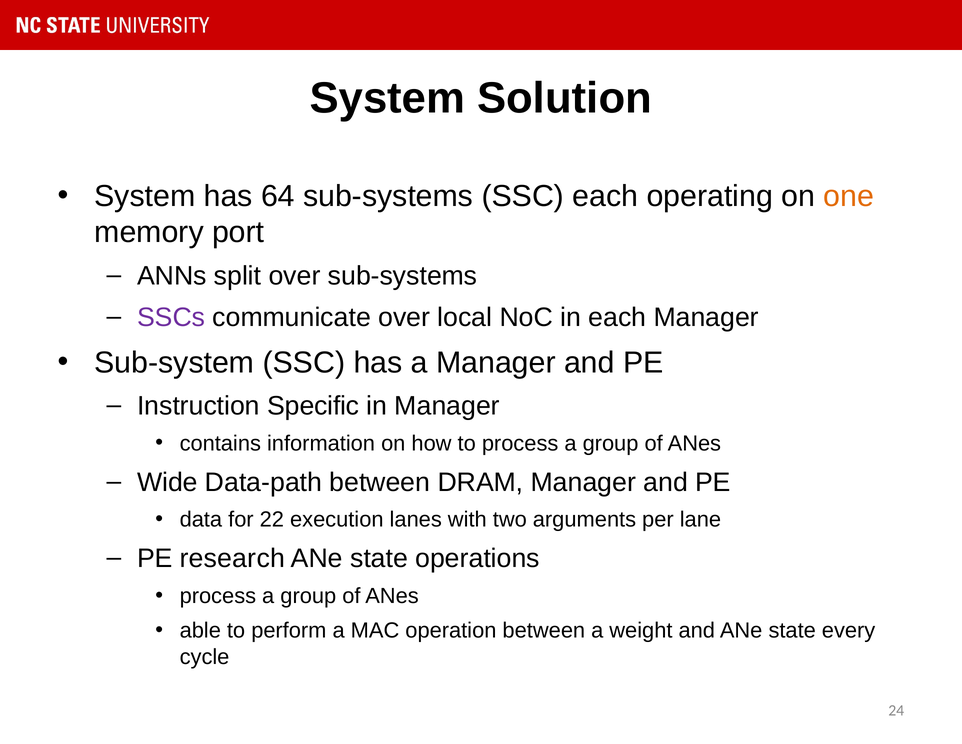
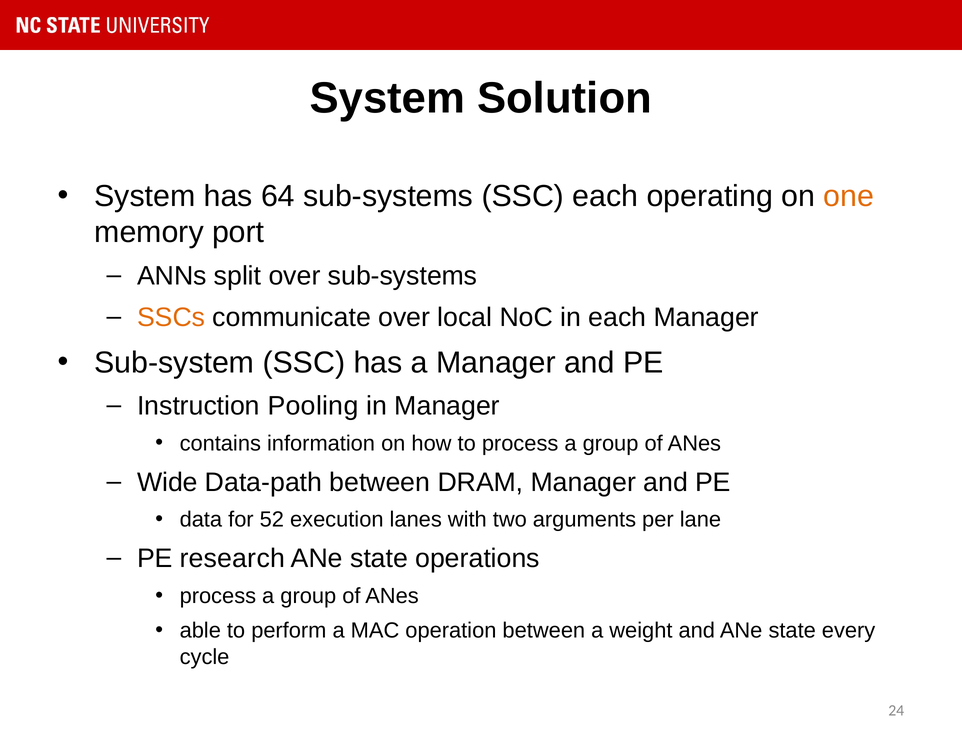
SSCs colour: purple -> orange (171, 317)
Specific: Specific -> Pooling (313, 406)
22: 22 -> 52 (272, 519)
